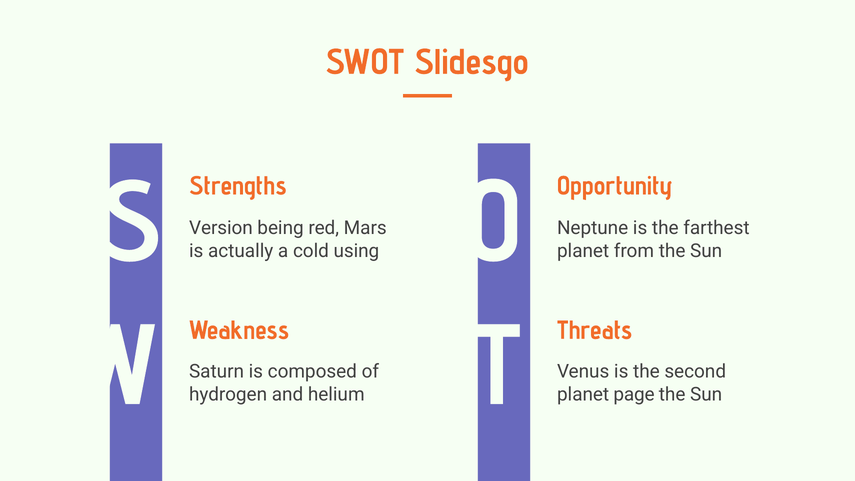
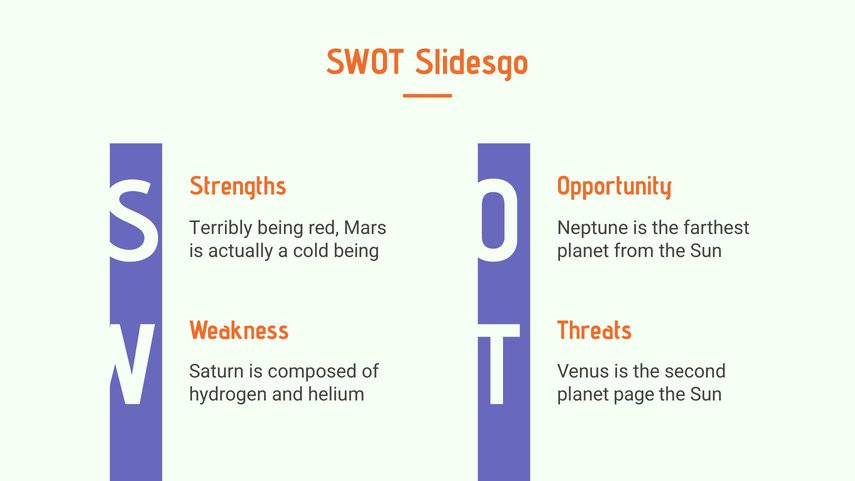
Version: Version -> Terribly (221, 228)
cold using: using -> being (356, 251)
